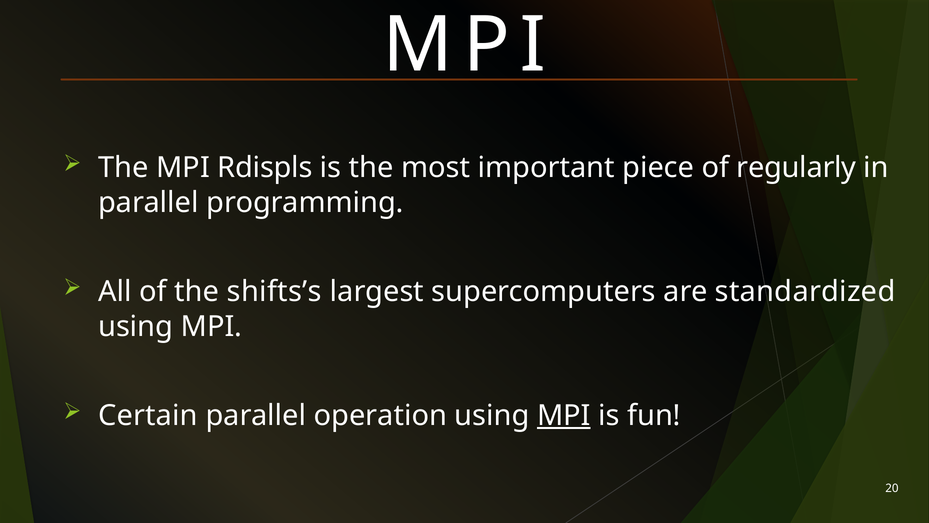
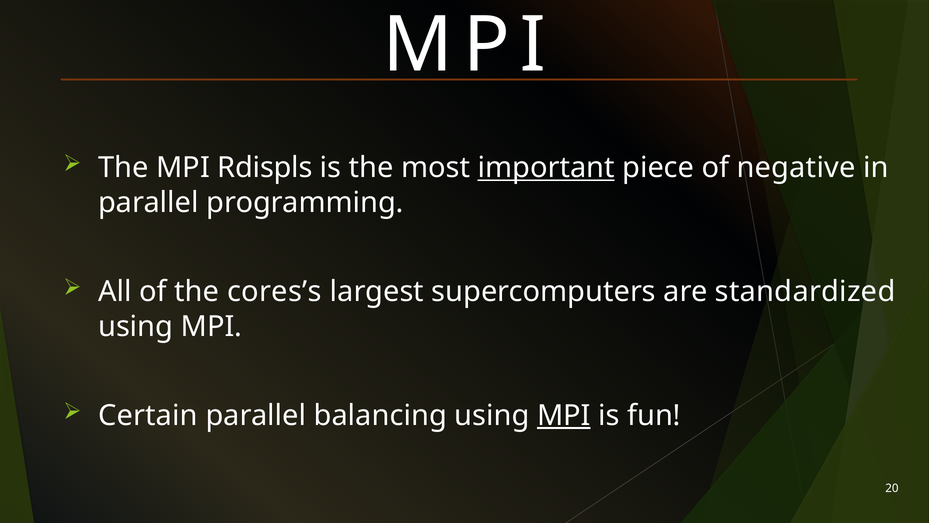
important underline: none -> present (546, 168)
regularly: regularly -> negative (796, 168)
shifts’s: shifts’s -> cores’s (274, 291)
operation: operation -> balancing (380, 415)
